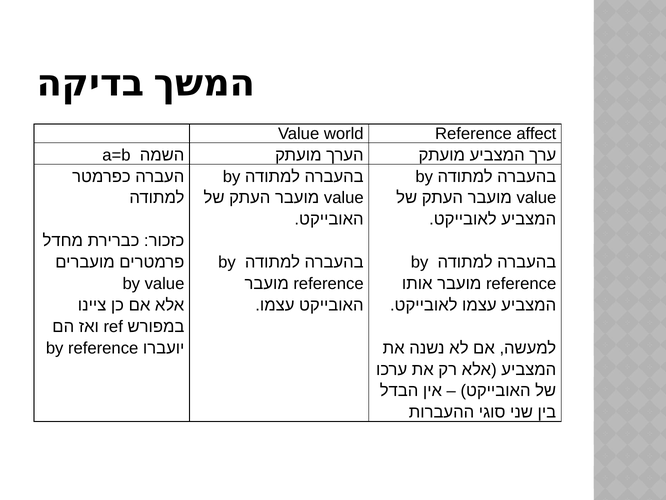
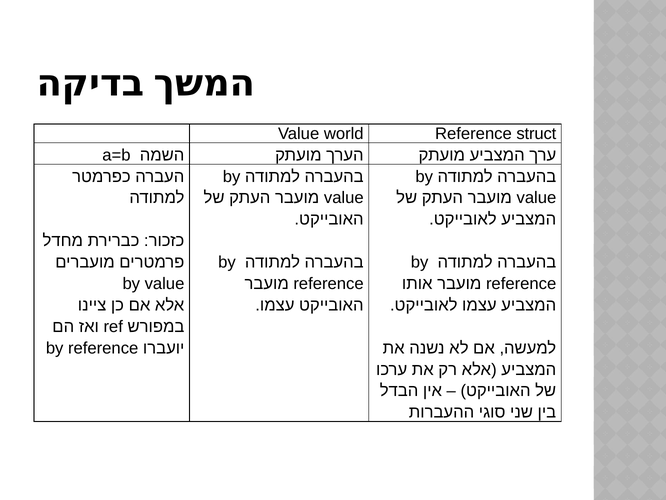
affect: affect -> struct (536, 133)
